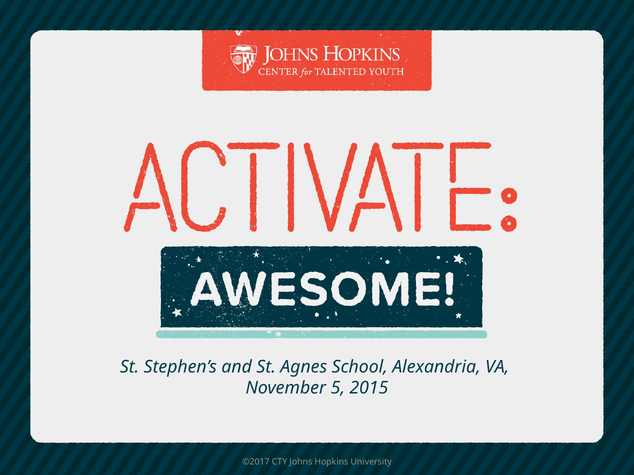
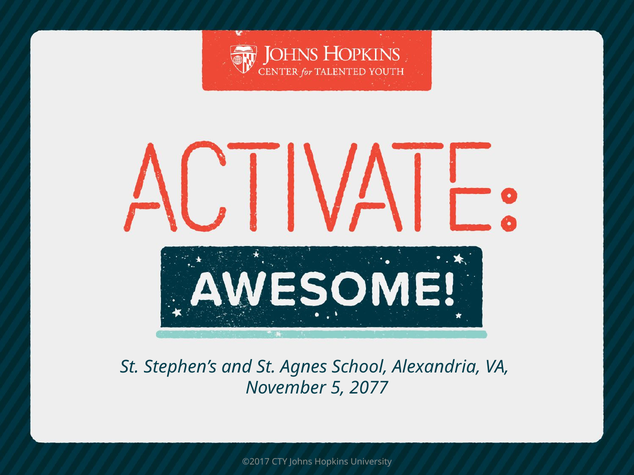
2015: 2015 -> 2077 (369, 388)
